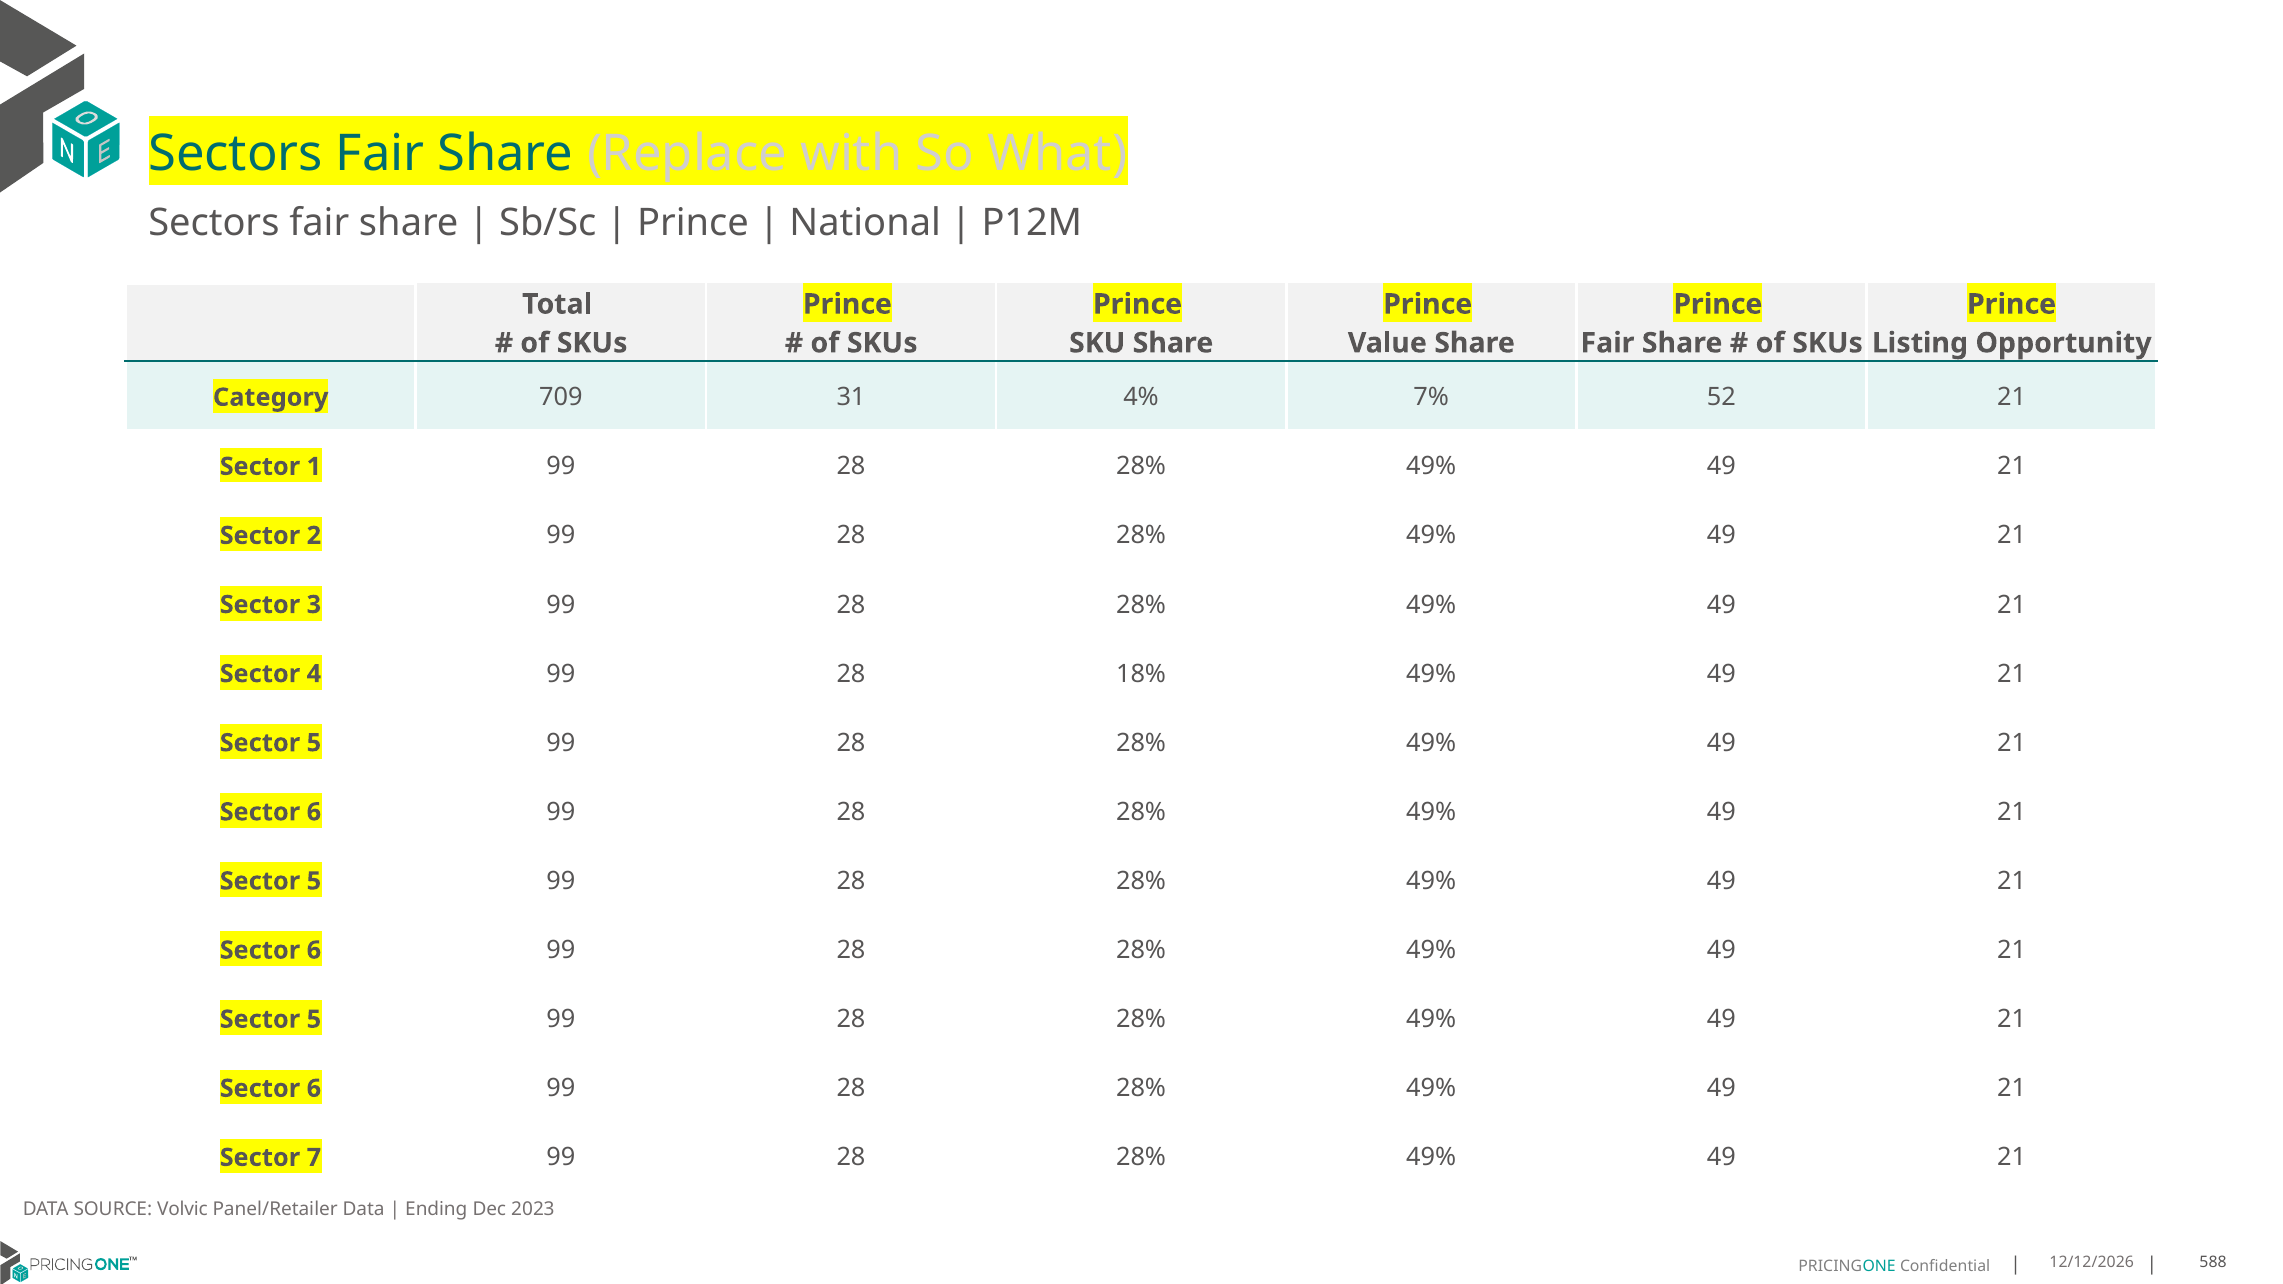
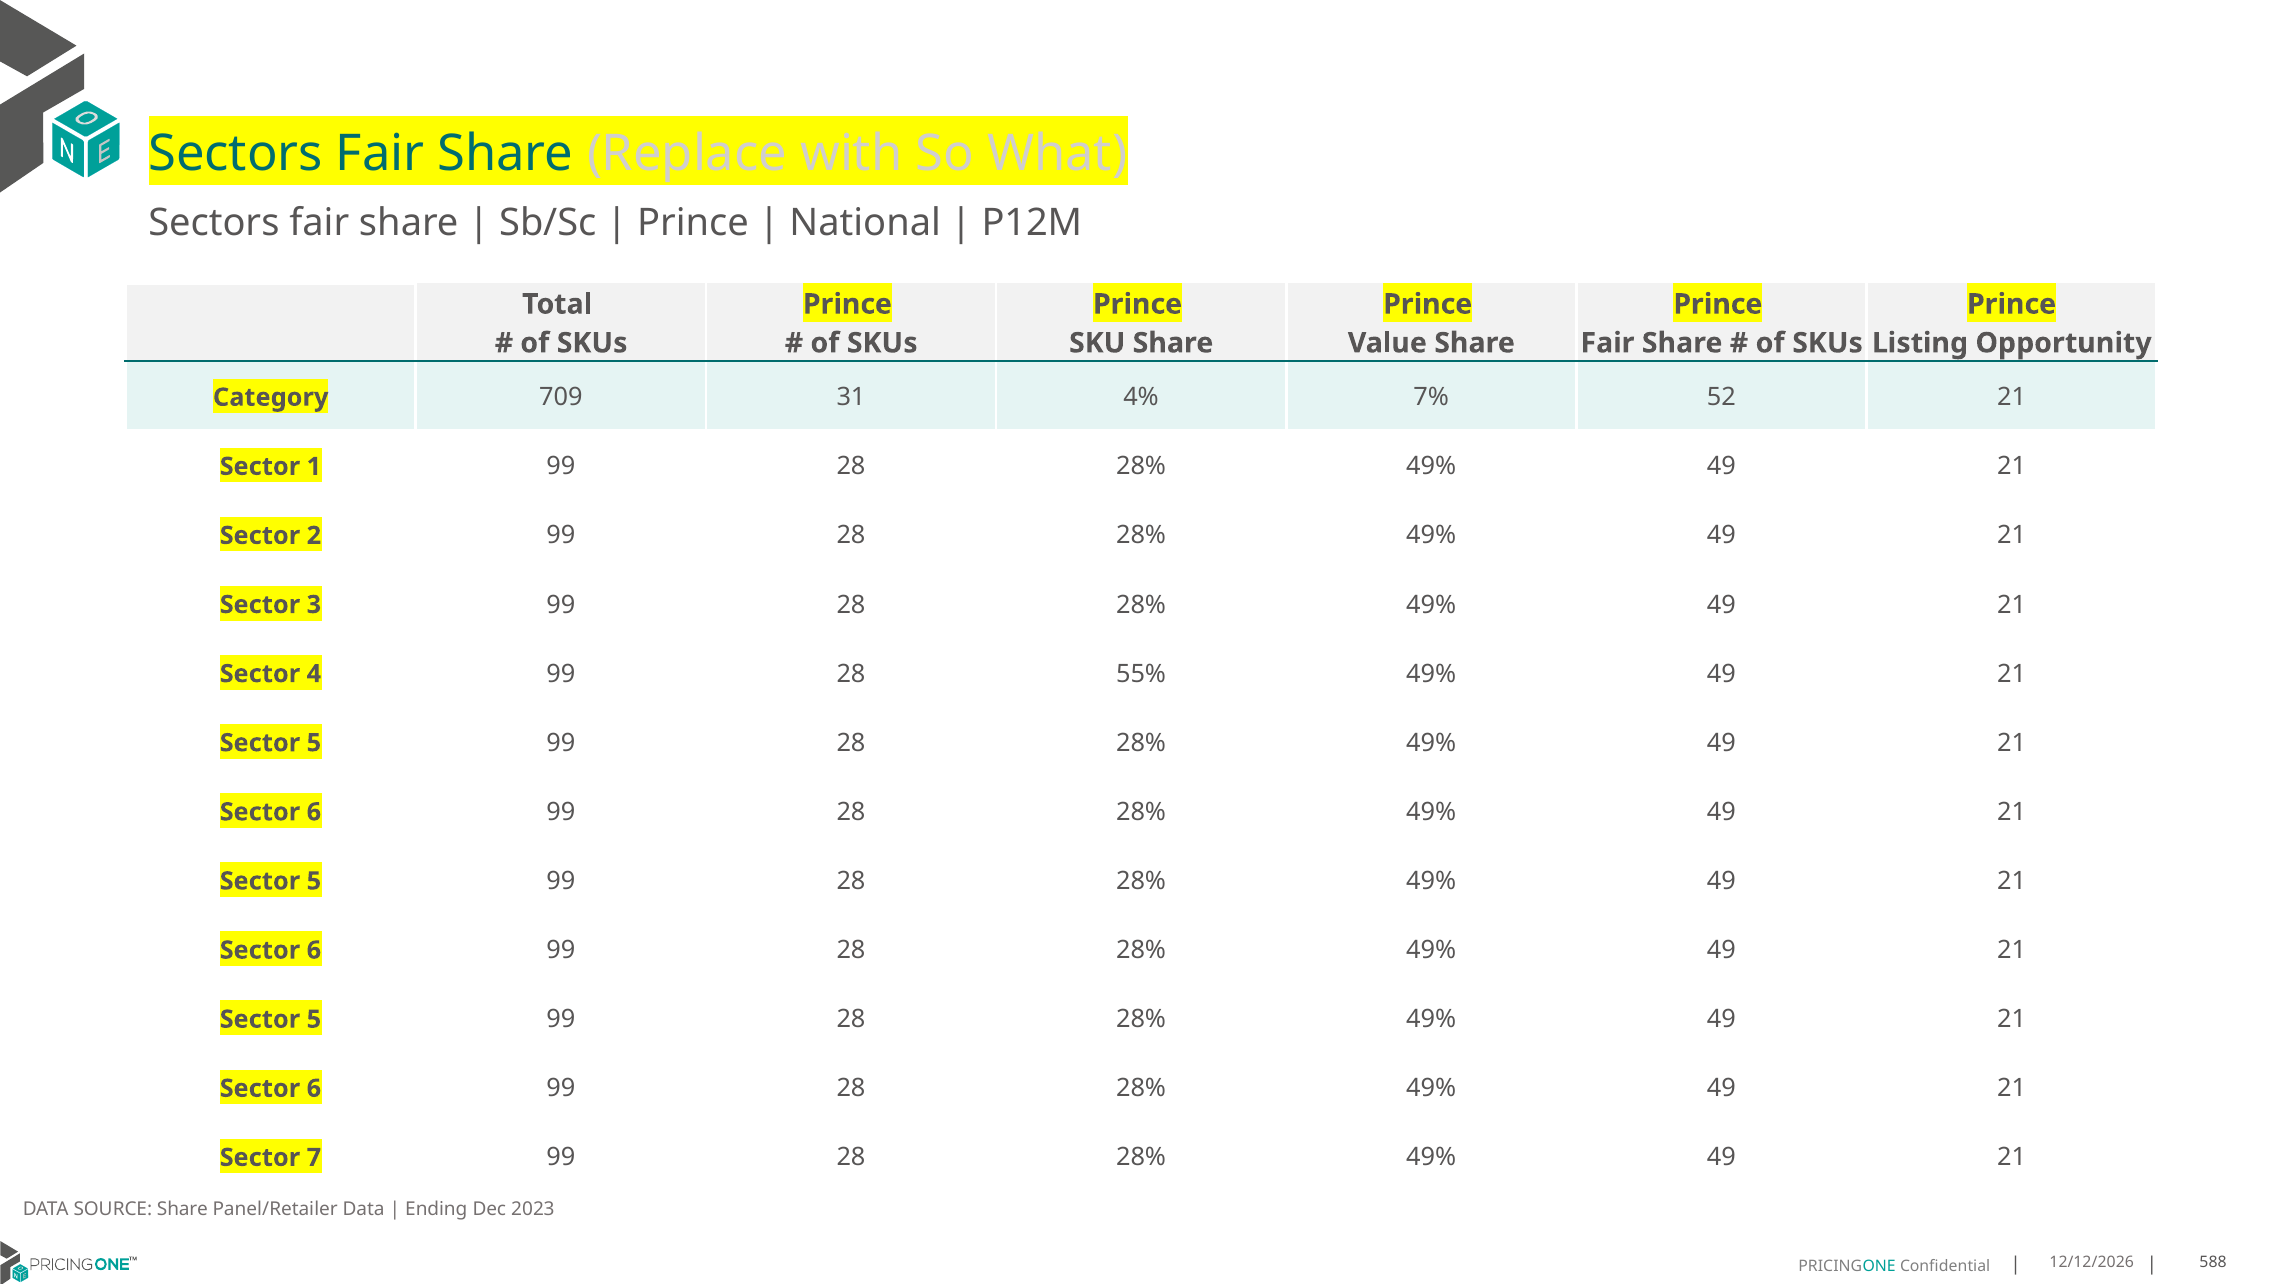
18%: 18% -> 55% (1141, 674)
SOURCE Volvic: Volvic -> Share (182, 1210)
